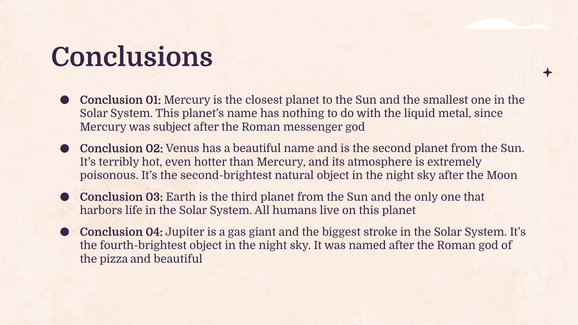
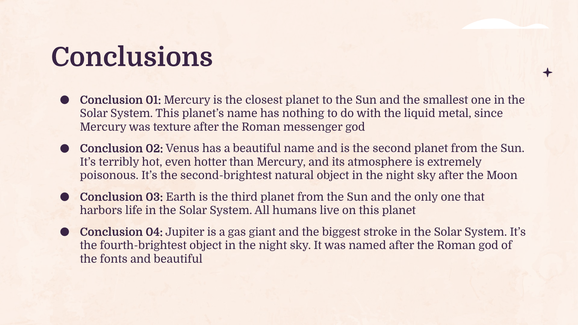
subject: subject -> texture (172, 127)
pizza: pizza -> fonts (114, 259)
